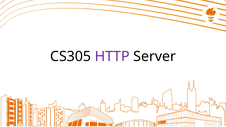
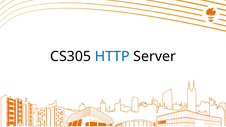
HTTP colour: purple -> blue (112, 56)
